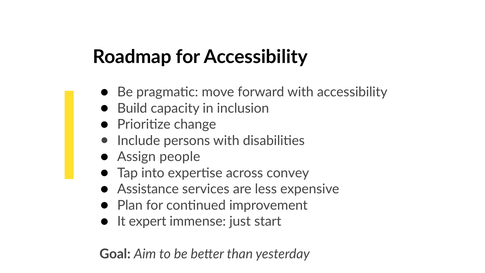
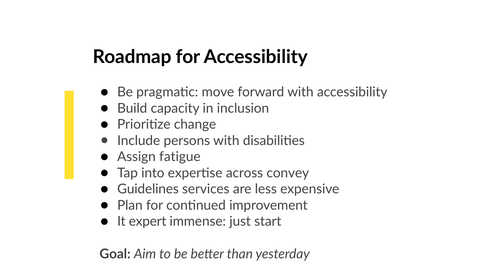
people: people -> fatigue (180, 157)
Assistance: Assistance -> Guidelines (148, 189)
